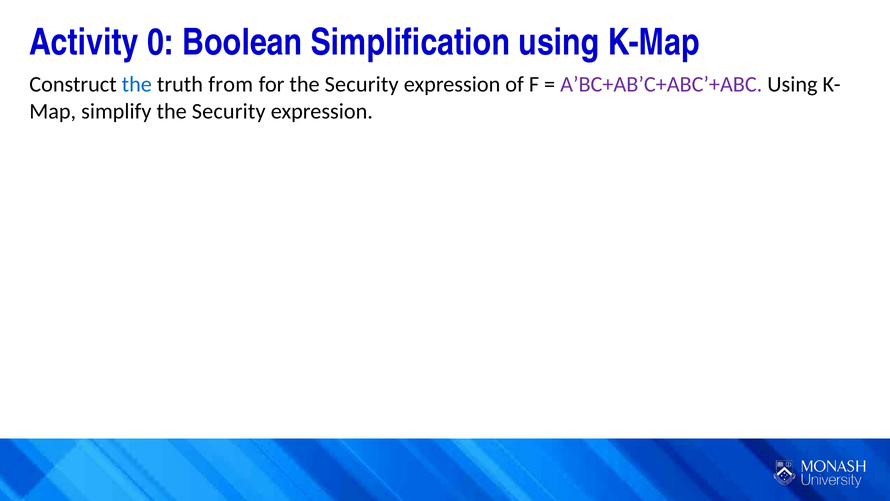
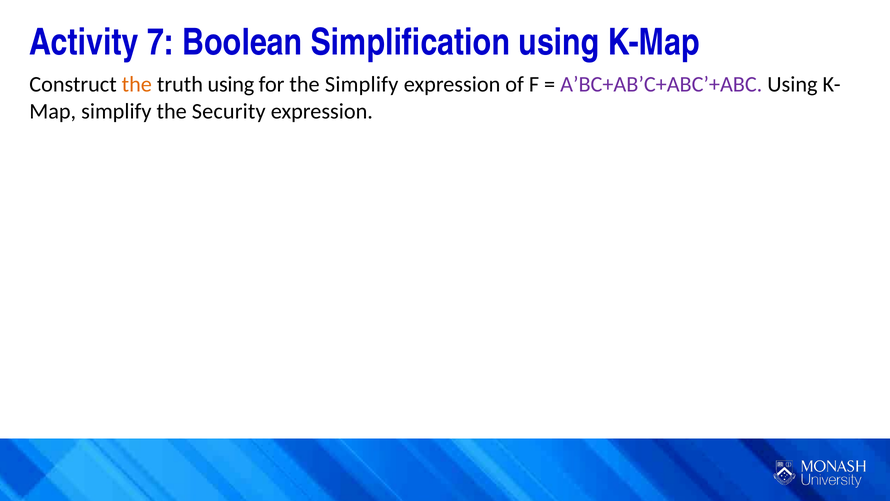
0: 0 -> 7 (161, 43)
the colour: blue -> orange (137, 85)
truth from: from -> using (231, 85)
for the Security: Security -> Simplify (362, 85)
